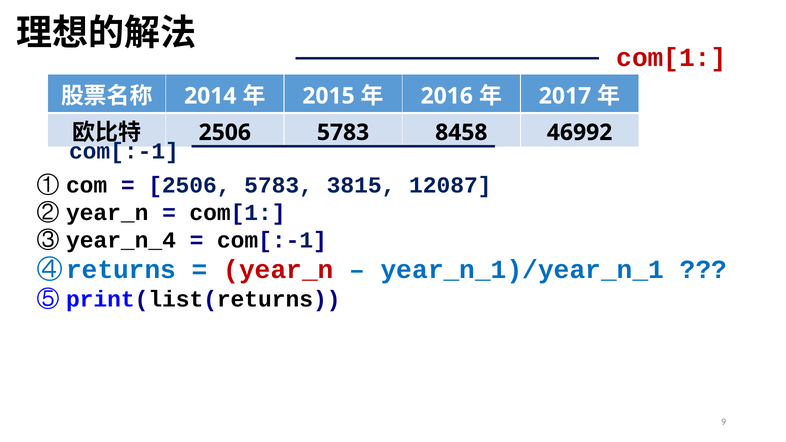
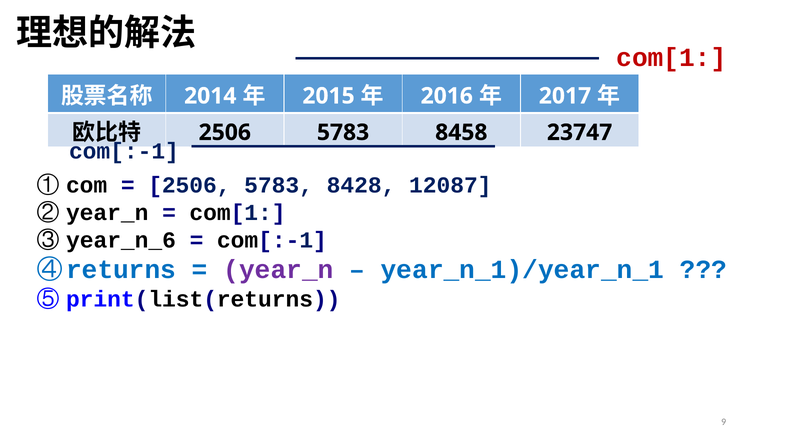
46992: 46992 -> 23747 (580, 132)
3815: 3815 -> 8428 (361, 185)
year_n_4: year_n_4 -> year_n_6 (121, 240)
year_n colour: red -> purple (278, 270)
